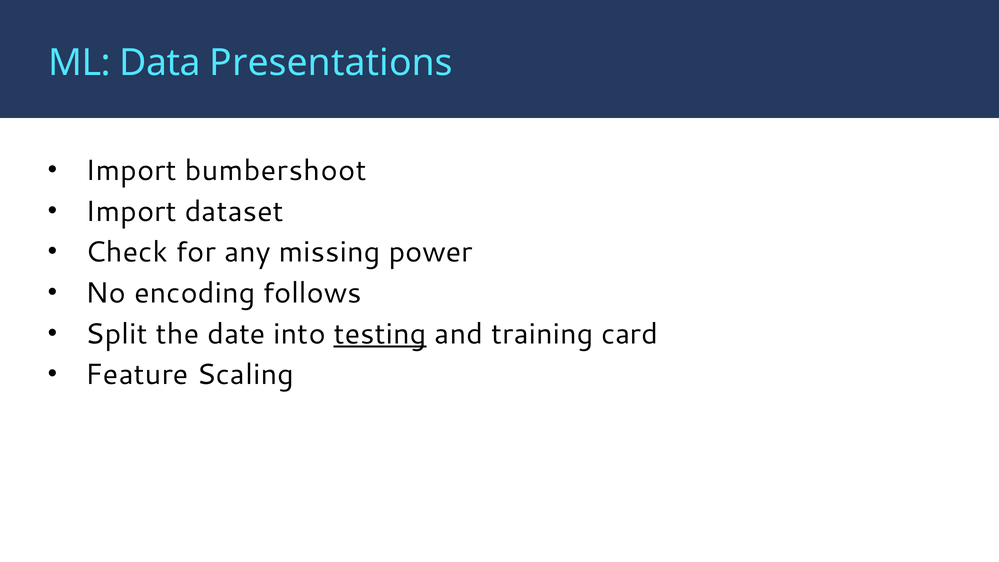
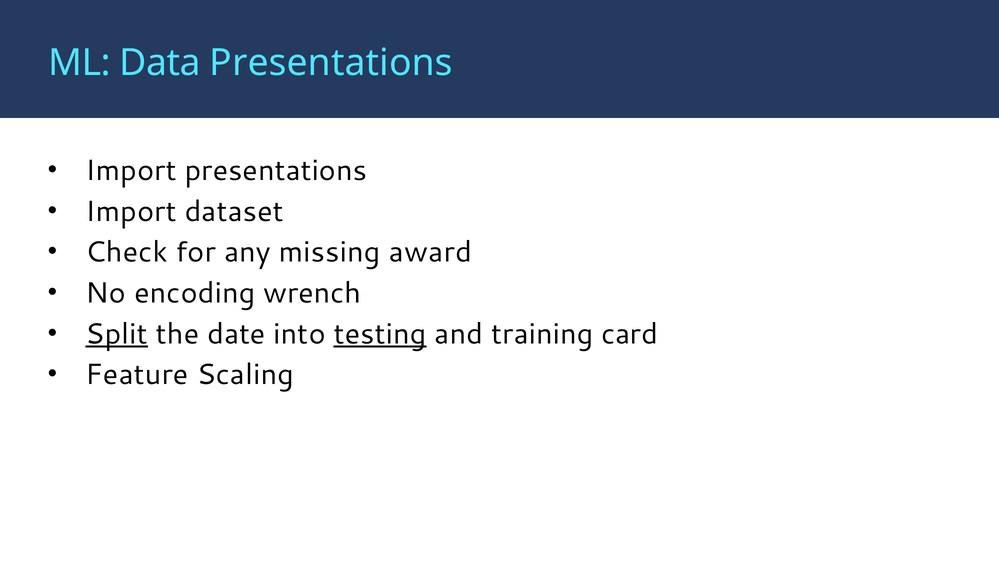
Import bumbershoot: bumbershoot -> presentations (276, 171)
power: power -> award (430, 252)
follows: follows -> wrench (312, 293)
Split underline: none -> present (117, 334)
